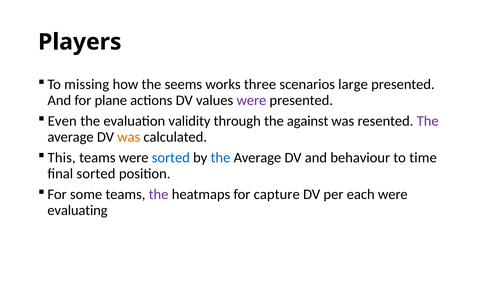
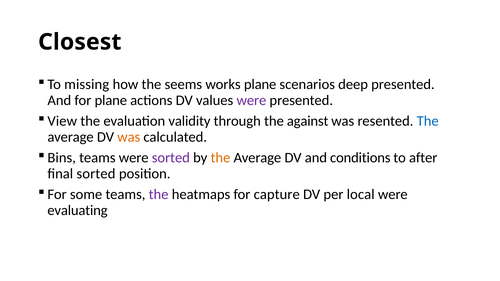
Players: Players -> Closest (80, 42)
works three: three -> plane (260, 85)
large: large -> deep (353, 85)
Even: Even -> View (62, 121)
The colour: purple -> blue (428, 121)
This: This -> Bins (62, 158)
sorted colour: blue -> purple (171, 158)
the colour: blue -> orange (220, 158)
behaviour: behaviour -> conditions (360, 158)
time: time -> after (423, 158)
each: each -> local (361, 195)
